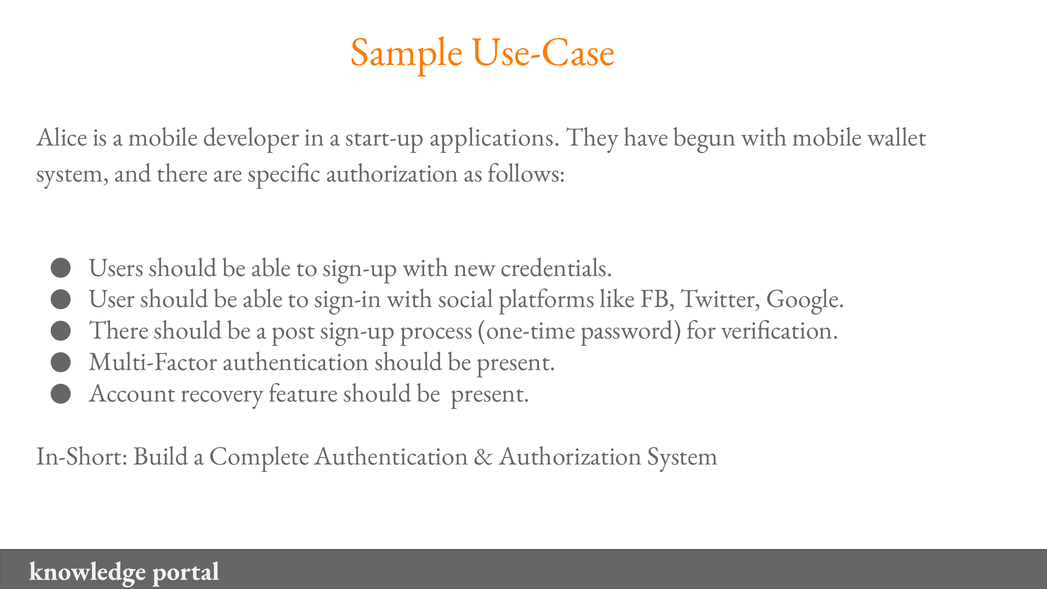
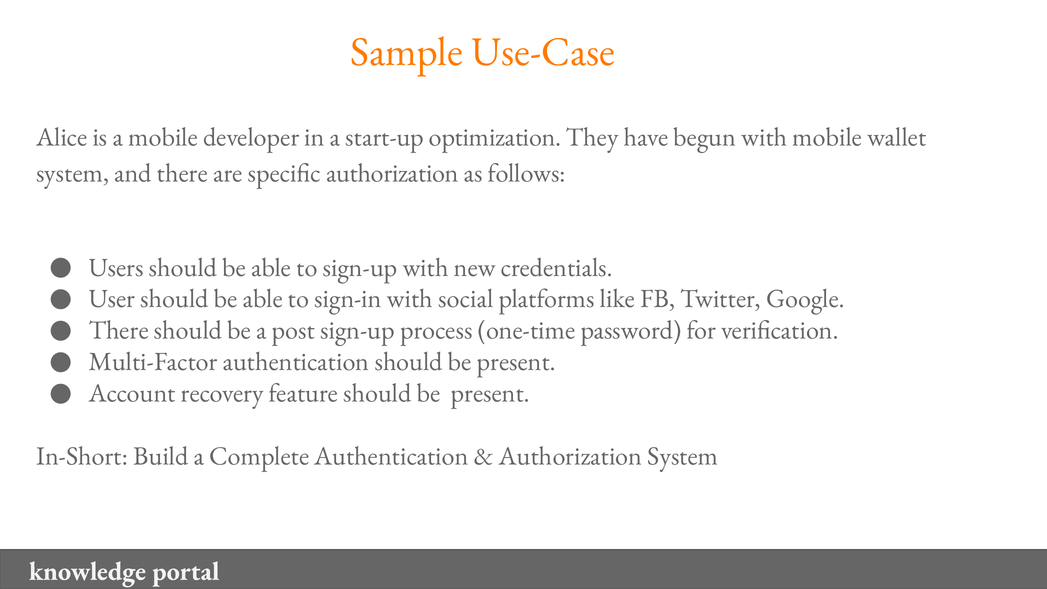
applications: applications -> optimization (495, 137)
